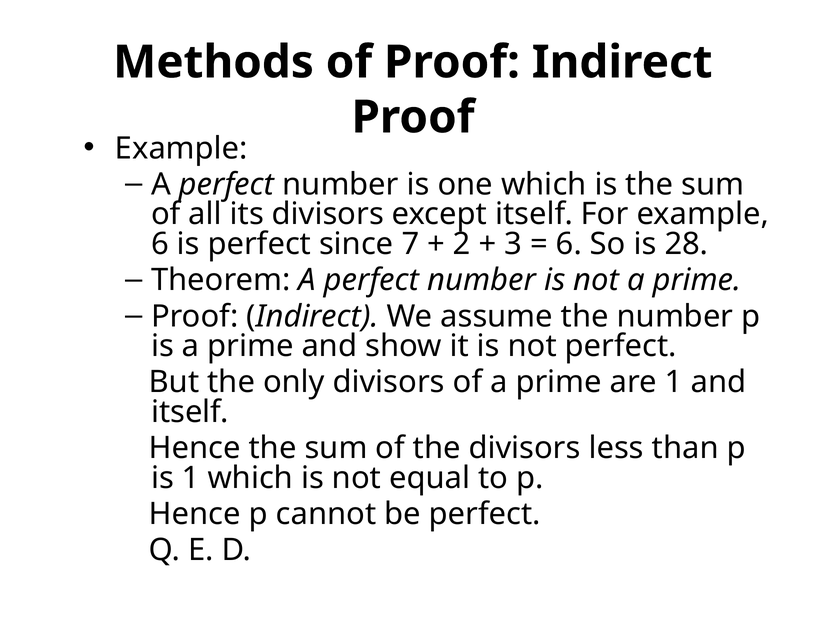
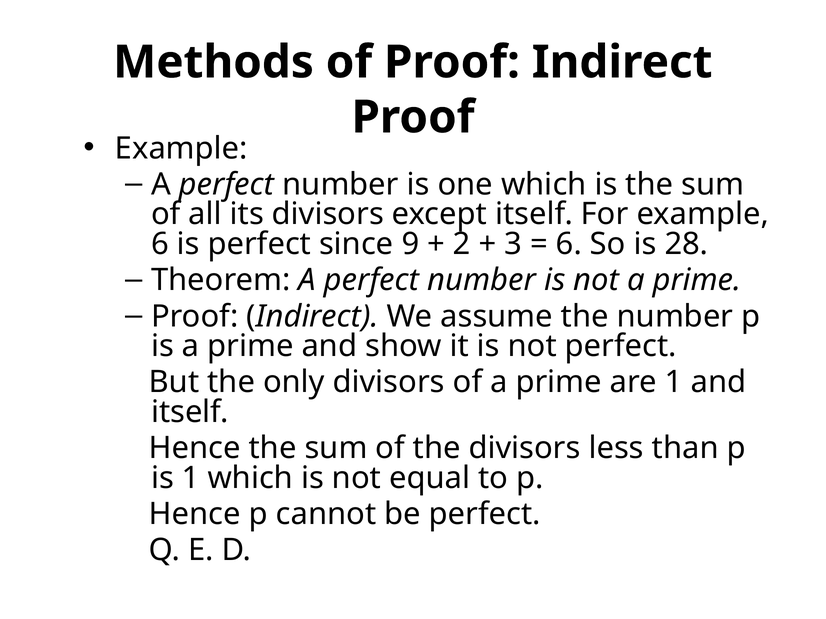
7: 7 -> 9 (410, 244)
